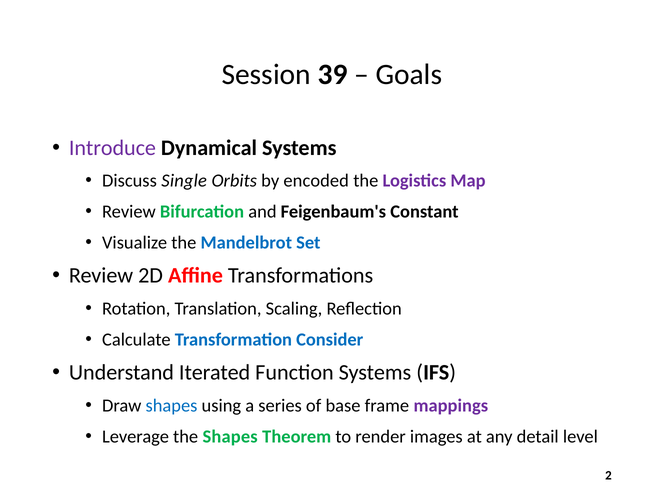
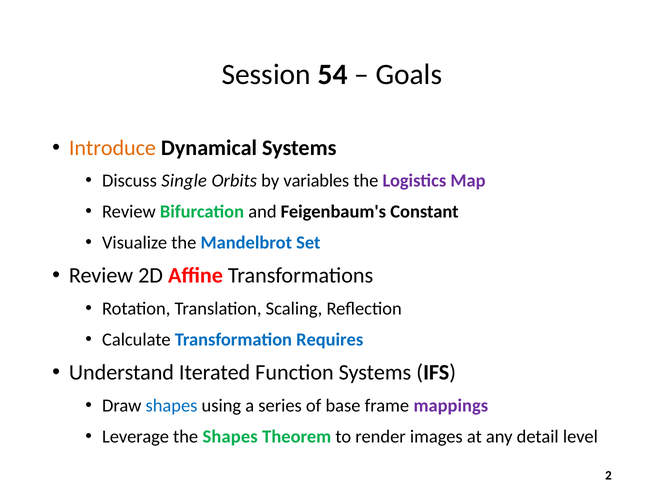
39: 39 -> 54 (333, 74)
Introduce colour: purple -> orange (112, 148)
encoded: encoded -> variables (316, 181)
Consider: Consider -> Requires (330, 340)
